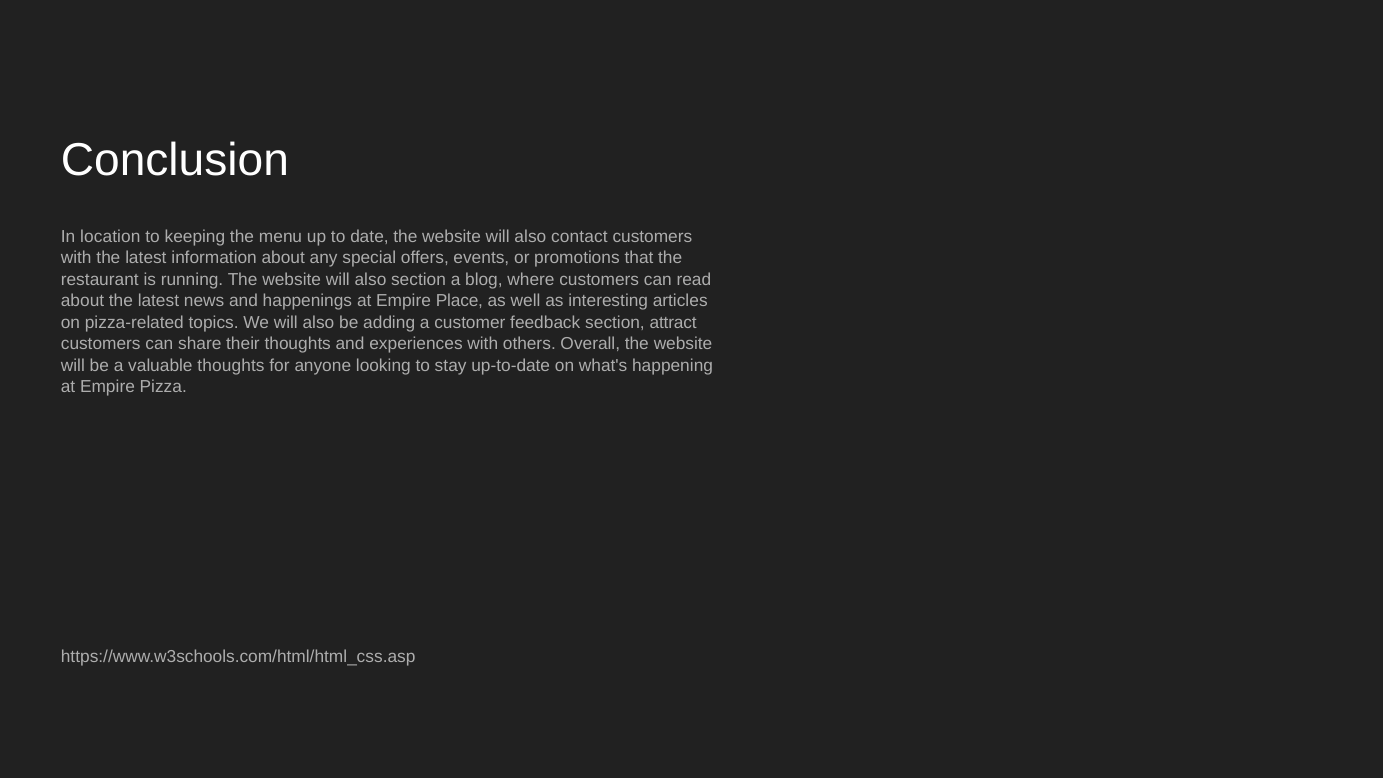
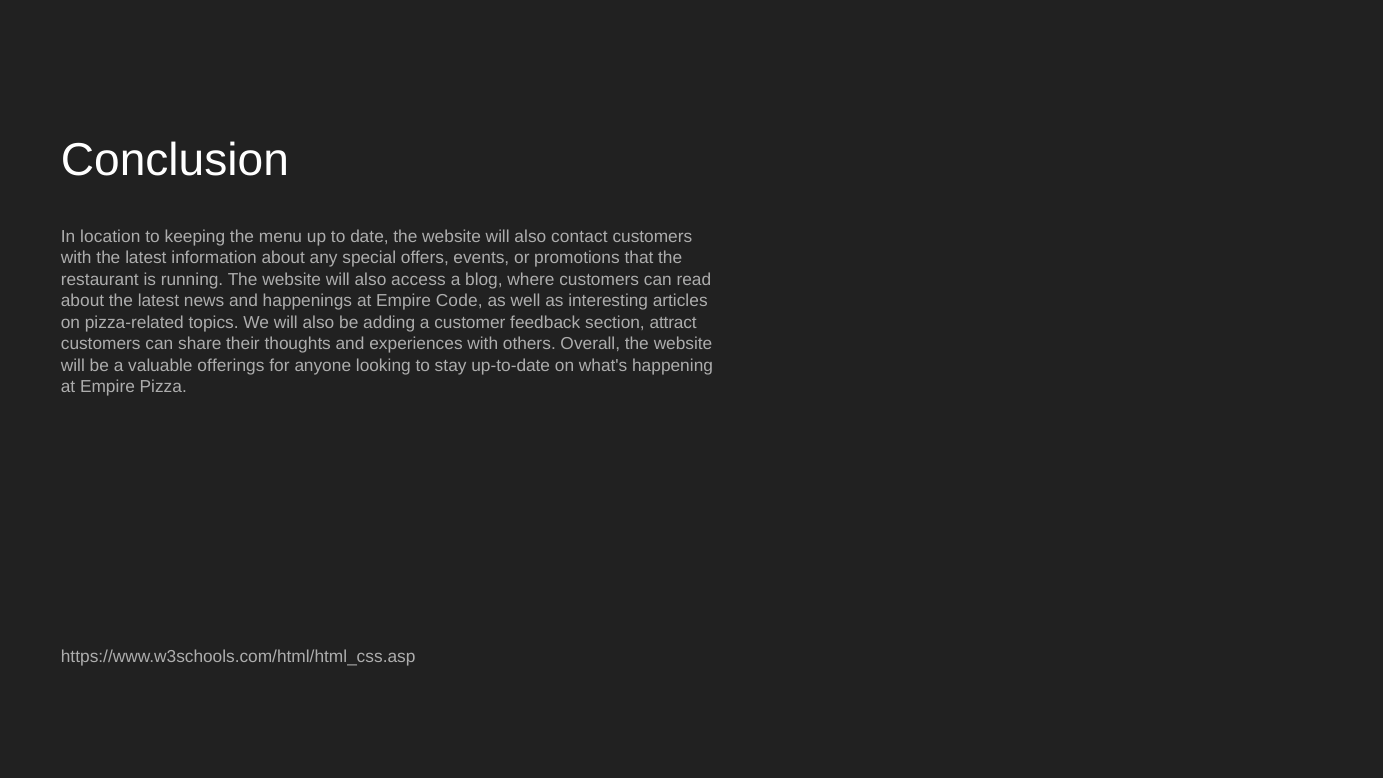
also section: section -> access (418, 279)
Place: Place -> Code (459, 301)
valuable thoughts: thoughts -> offerings (231, 365)
